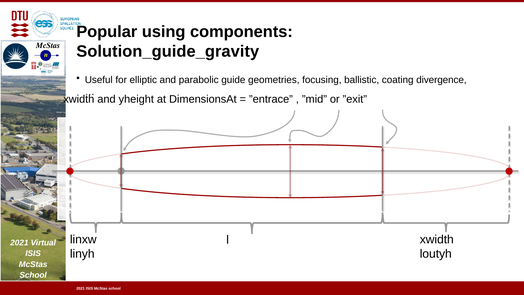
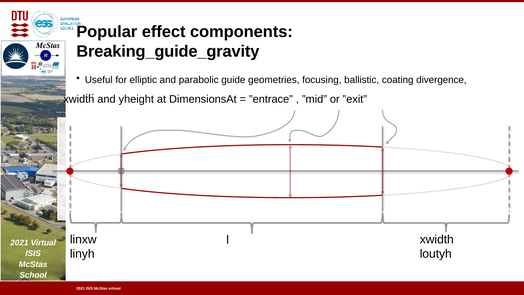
using: using -> effect (164, 32)
Solution_guide_gravity: Solution_guide_gravity -> Breaking_guide_gravity (168, 51)
